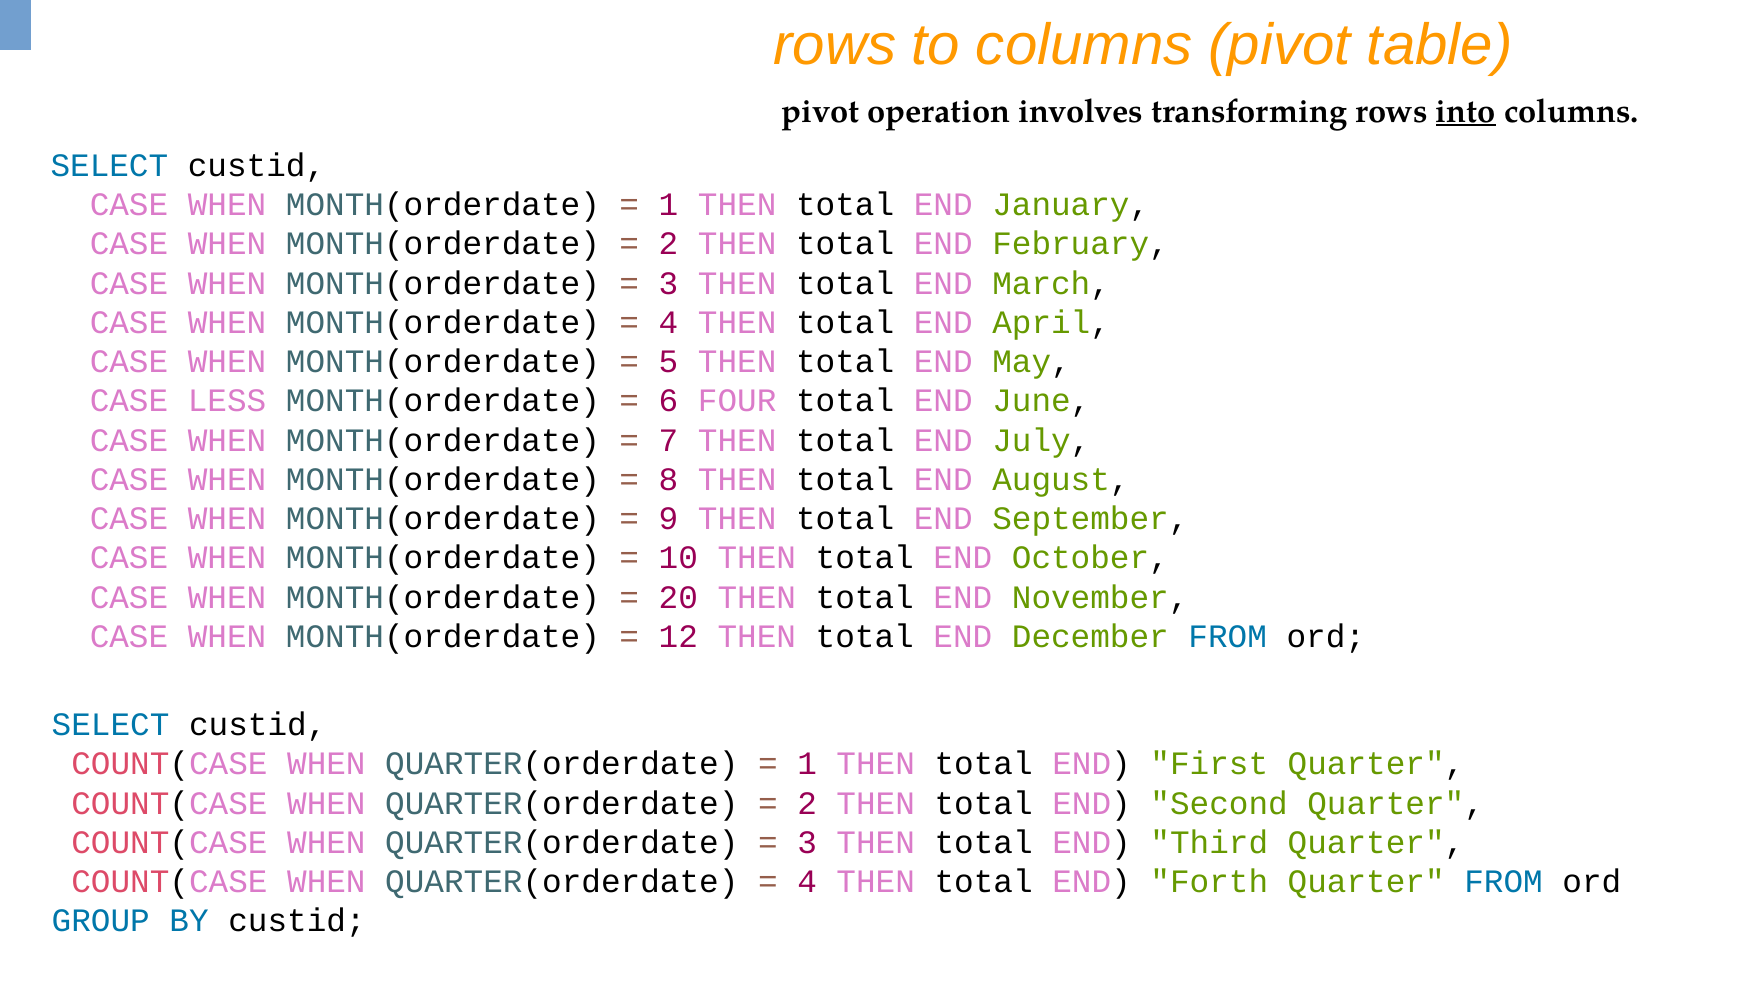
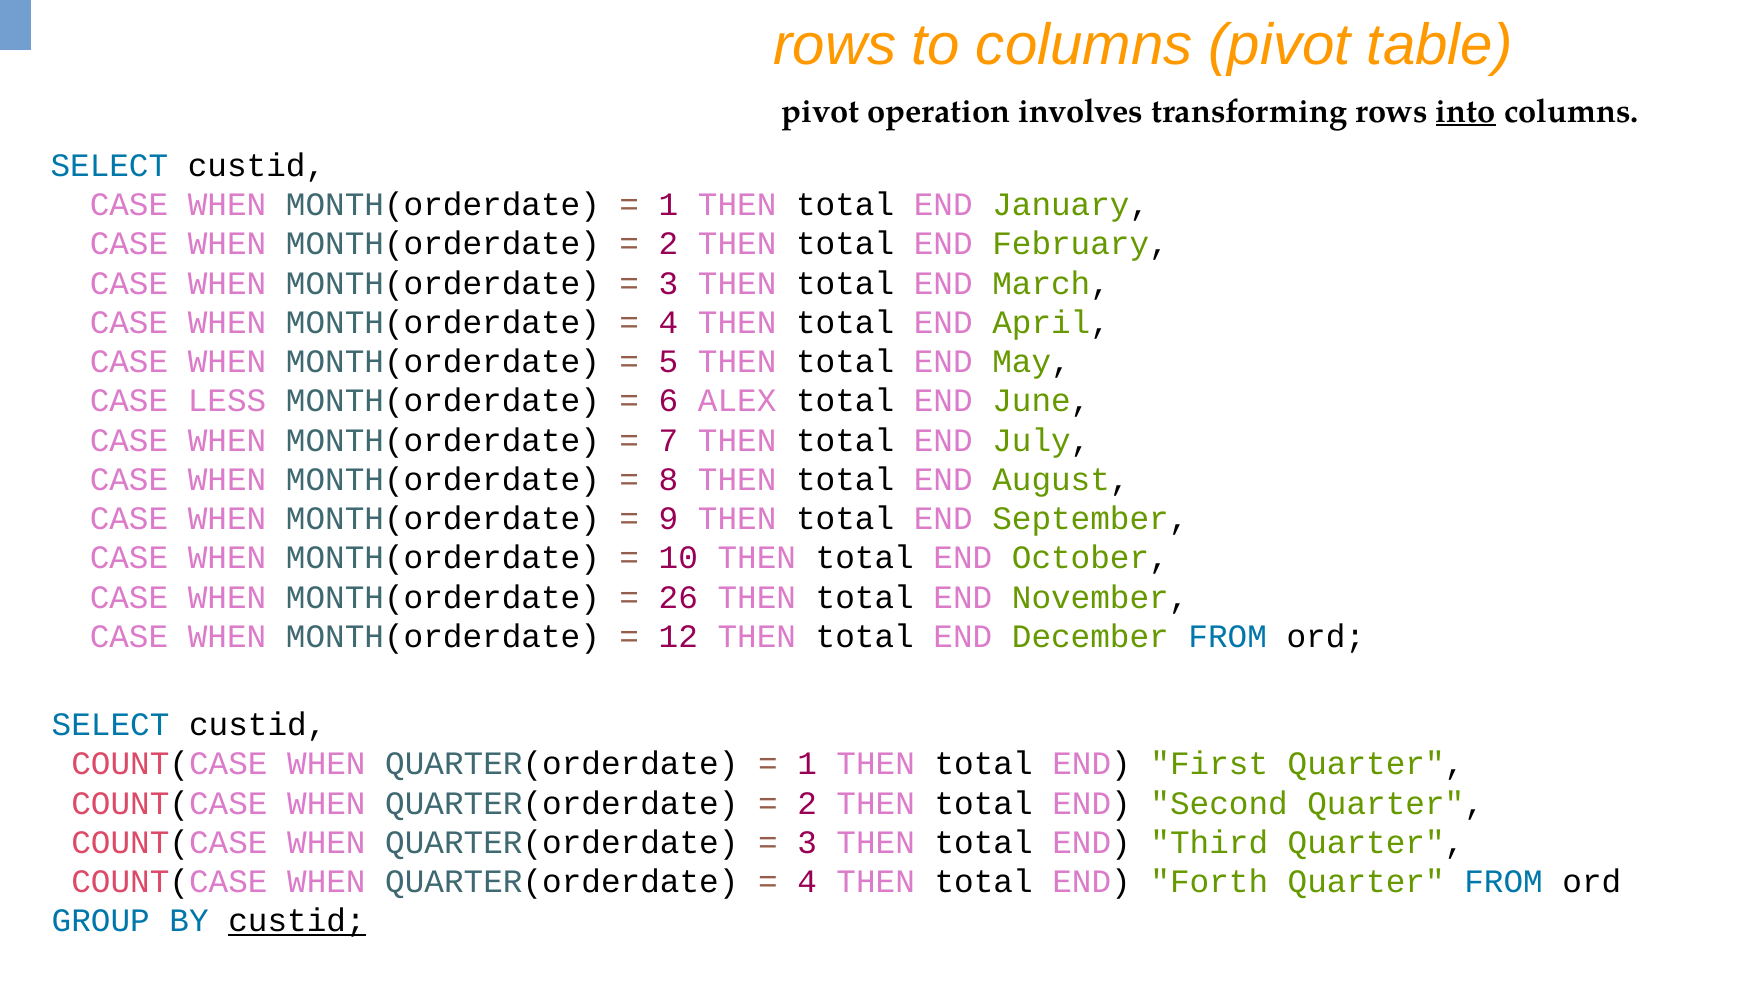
FOUR: FOUR -> ALEX (737, 401)
20: 20 -> 26 (678, 597)
custid underline: none -> present (297, 921)
